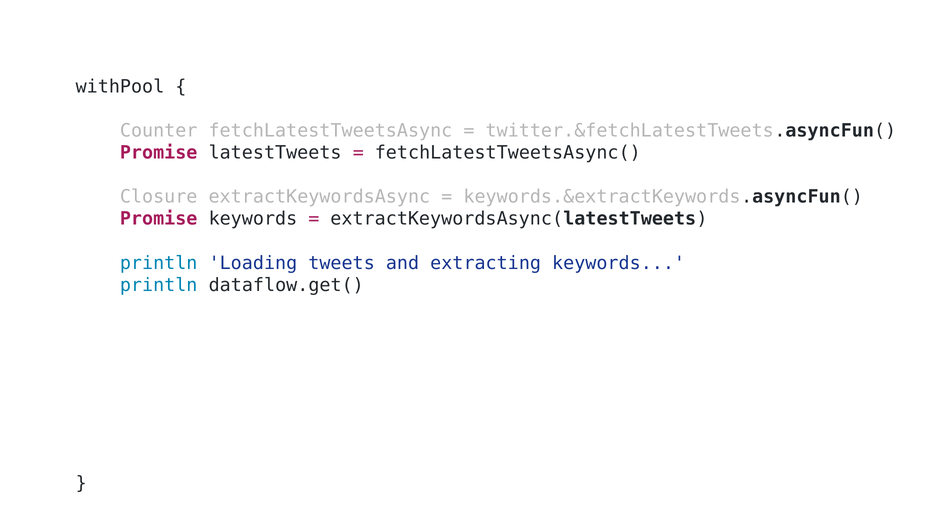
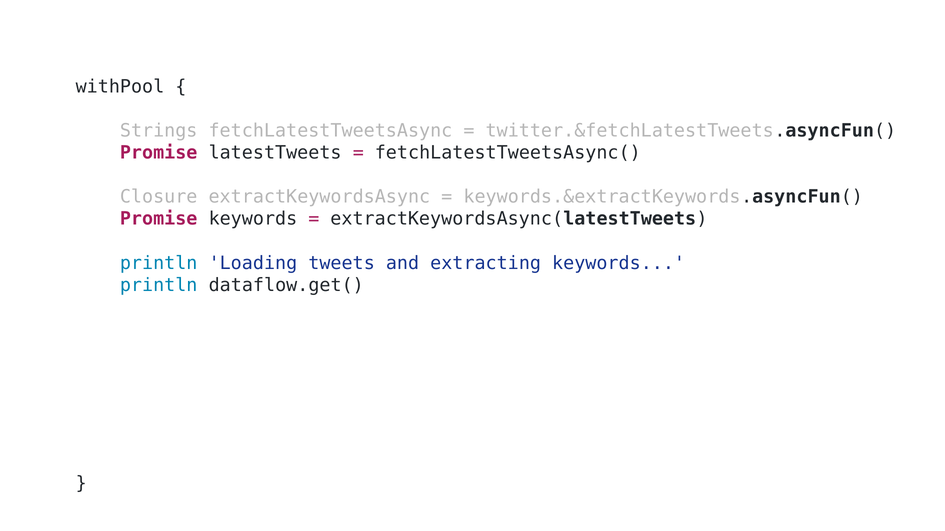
Counter: Counter -> Strings (159, 131)
